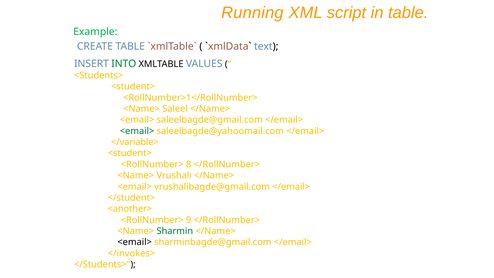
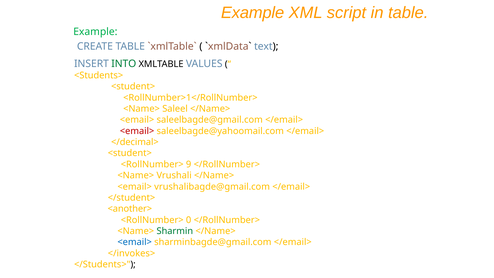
Running: Running -> Example (253, 13)
<email> colour: green -> red (137, 131)
</variable>: </variable> -> </decimal> (135, 142)
8: 8 -> 9 (189, 164)
9: 9 -> 0 (189, 220)
<email> colour: black -> blue (135, 242)
